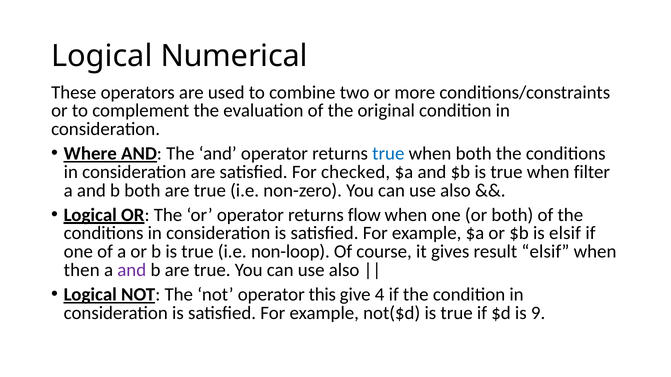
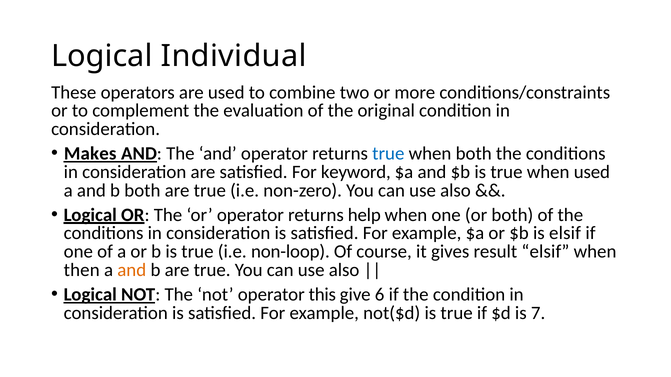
Numerical: Numerical -> Individual (234, 56)
Where: Where -> Makes (90, 154)
checked: checked -> keyword (356, 172)
when filter: filter -> used (592, 172)
flow: flow -> help (364, 215)
and colour: purple -> orange (132, 270)
4: 4 -> 6 (380, 295)
9: 9 -> 7 (538, 313)
